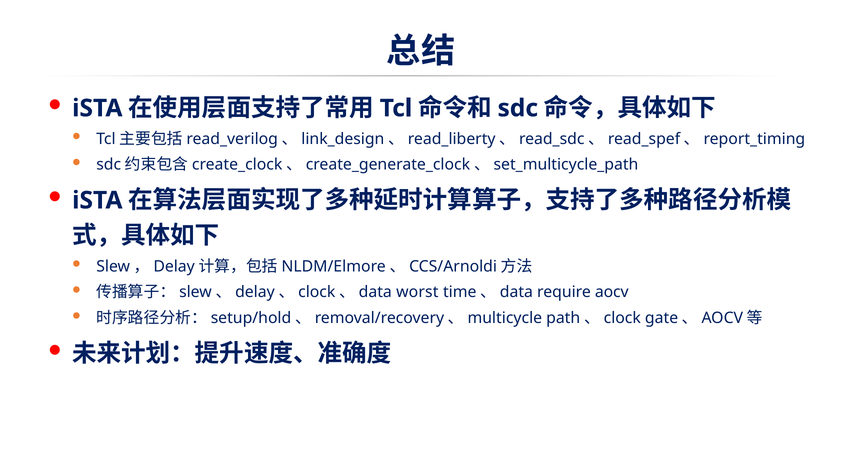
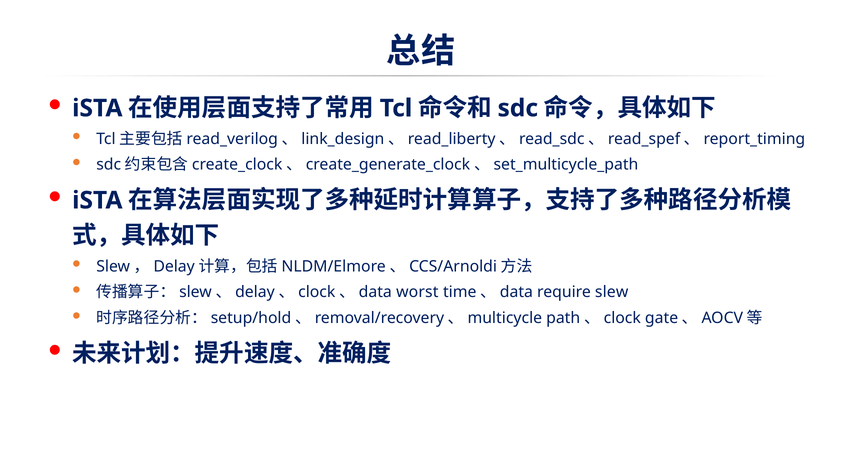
aocv: aocv -> slew (612, 292)
